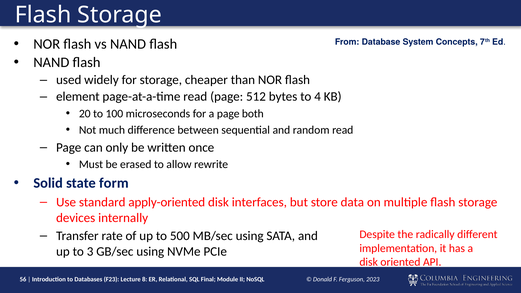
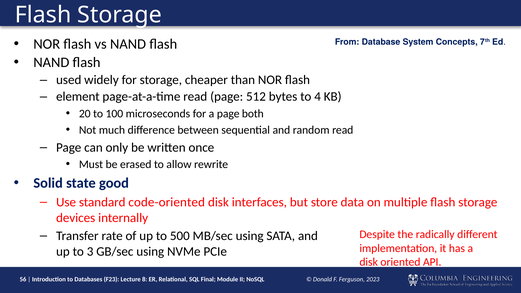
form: form -> good (114, 183)
apply-oriented: apply-oriented -> code-oriented (167, 202)
